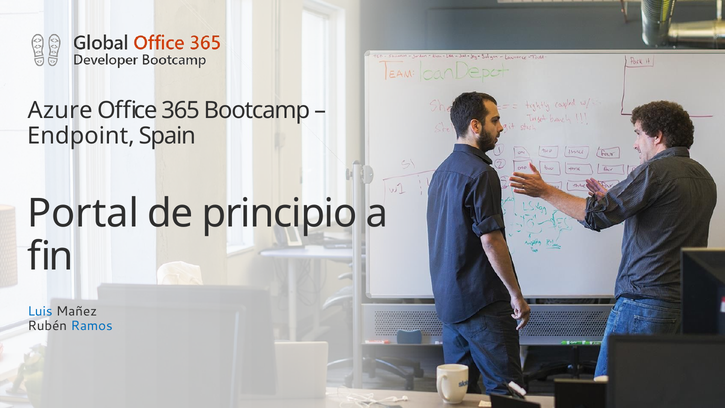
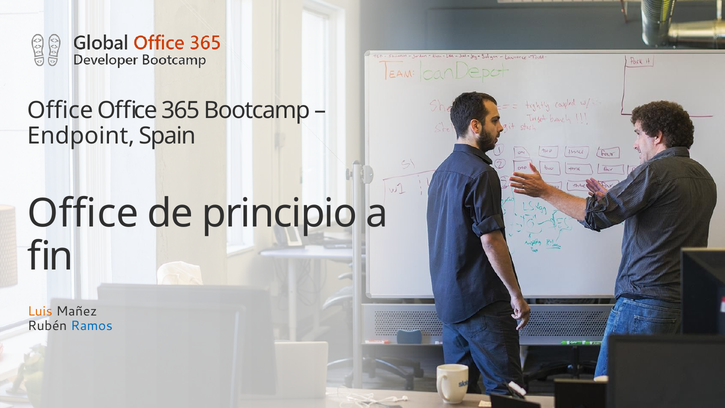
Azure: Azure -> Office (60, 110)
Portal: Portal -> Office (83, 213)
Luis colour: blue -> orange (40, 311)
